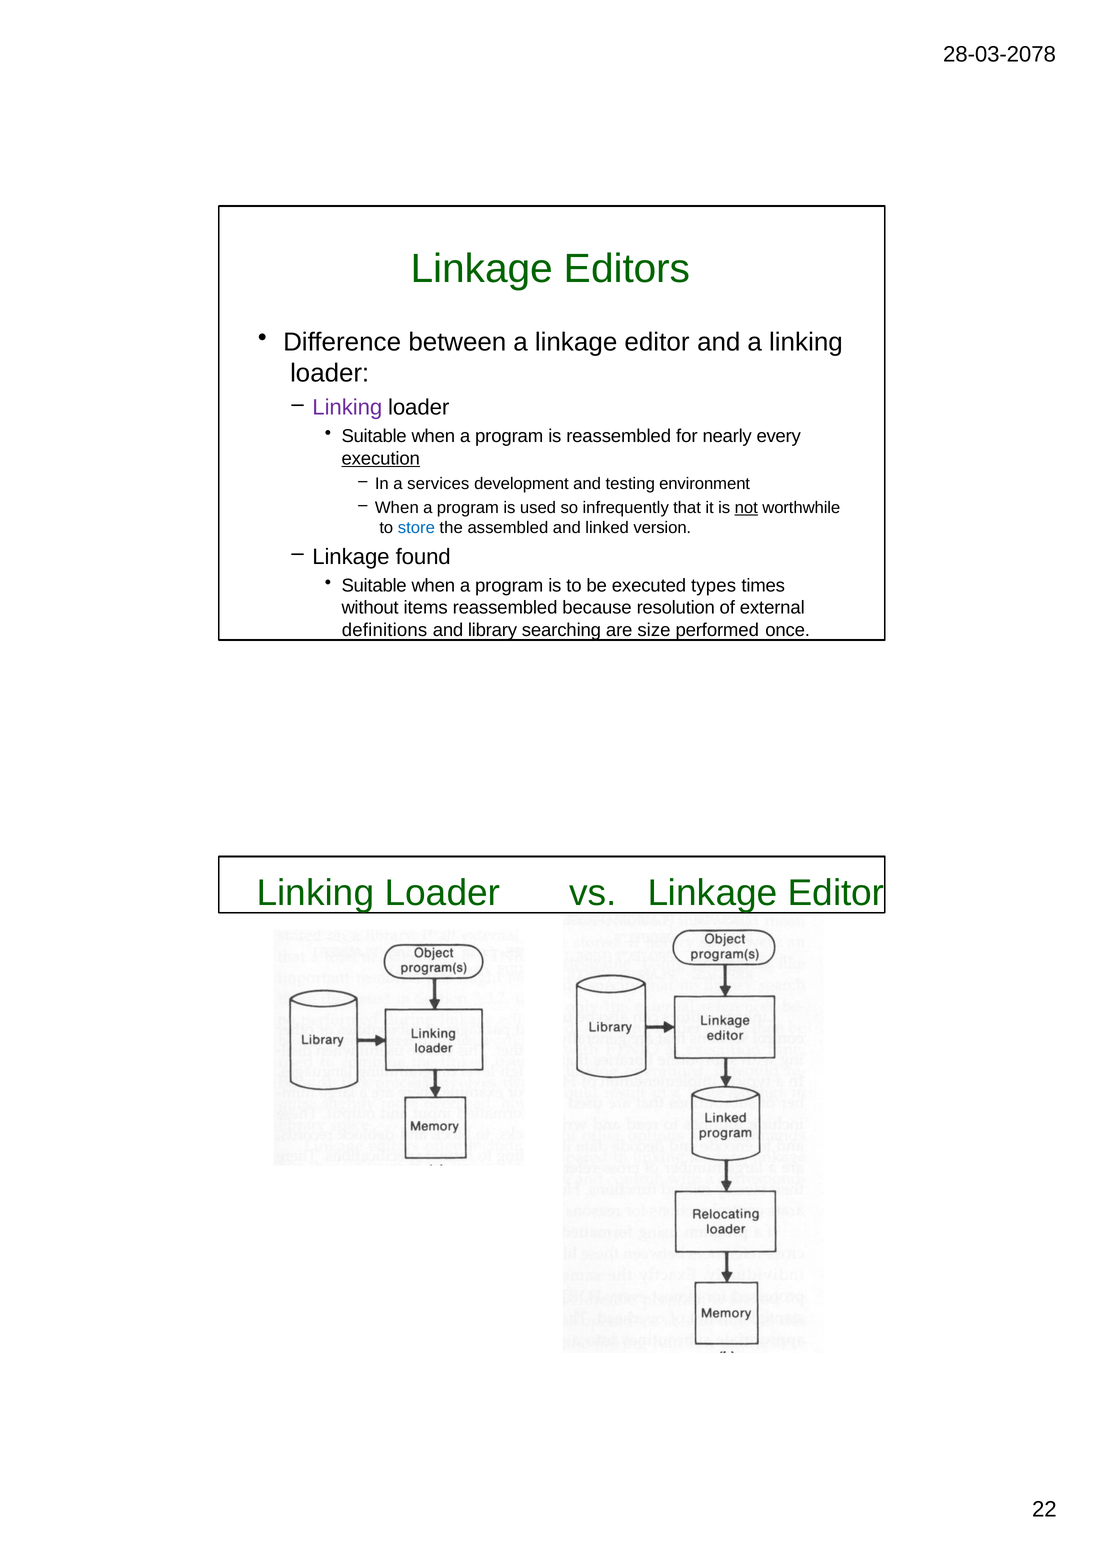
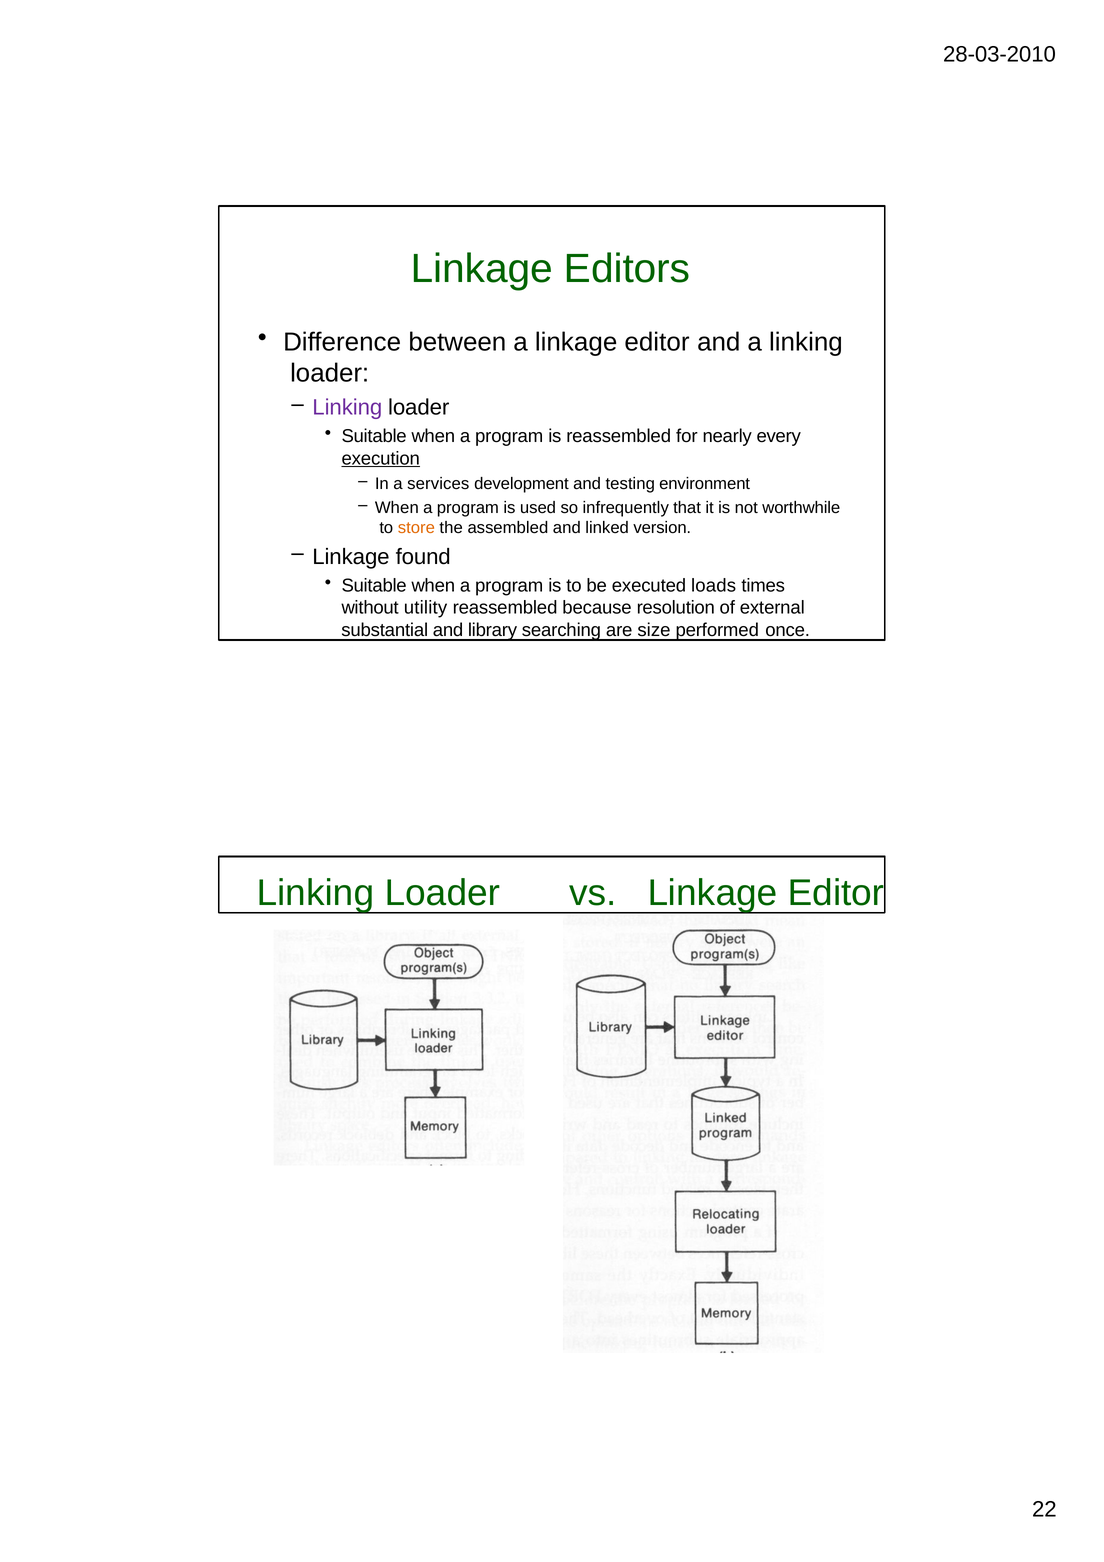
28-03-2078: 28-03-2078 -> 28-03-2010 (999, 54)
not underline: present -> none (746, 508)
store colour: blue -> orange (416, 528)
types: types -> loads (714, 586)
items: items -> utility (426, 608)
definitions: definitions -> substantial (385, 630)
